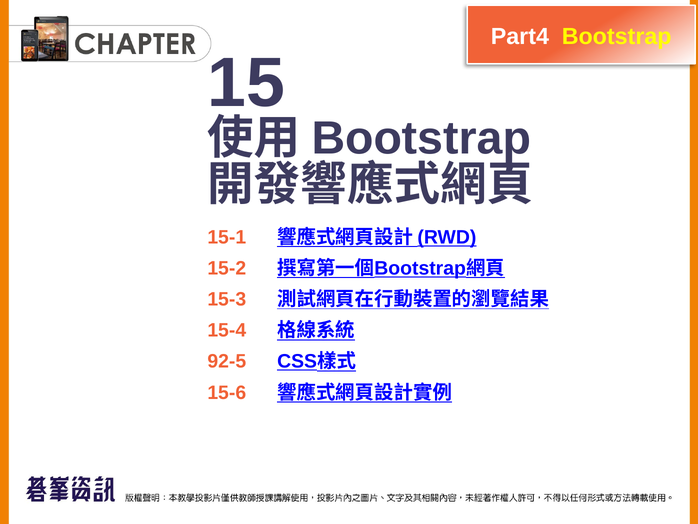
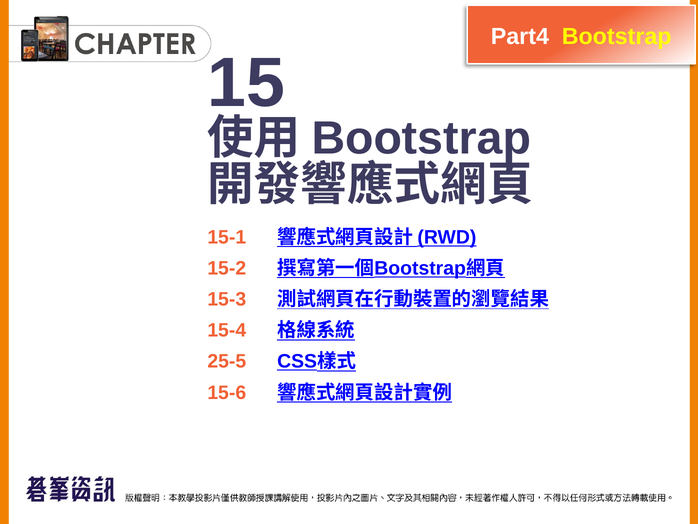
92-5: 92-5 -> 25-5 (227, 361)
